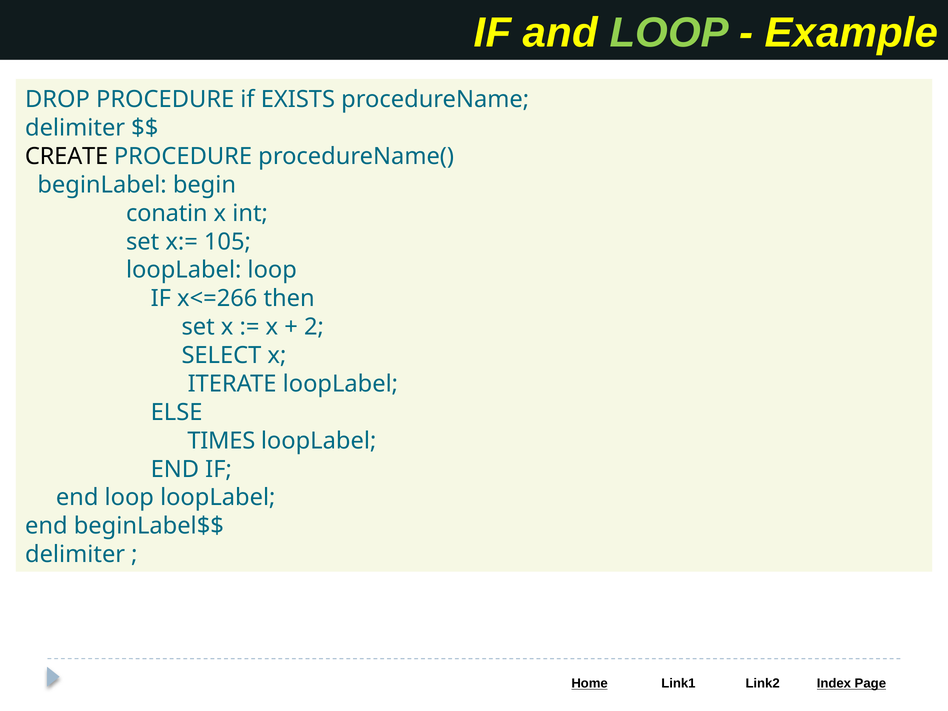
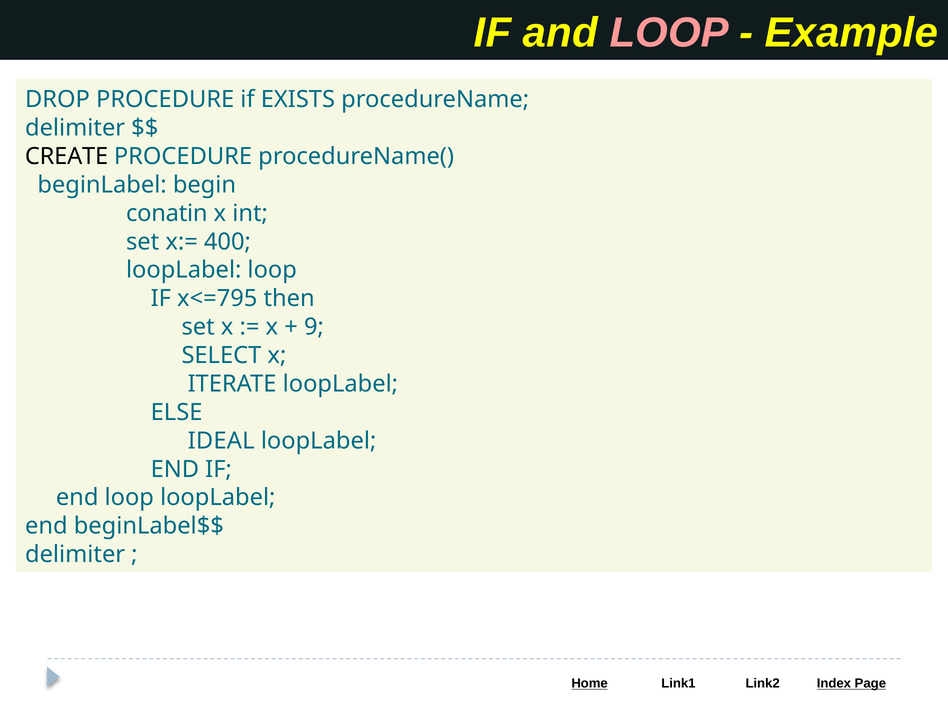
LOOP colour: light green -> pink (669, 33)
105: 105 -> 400 (227, 242)
x<=266: x<=266 -> x<=795 (217, 299)
2: 2 -> 9 (314, 327)
TIMES: TIMES -> IDEAL (221, 441)
